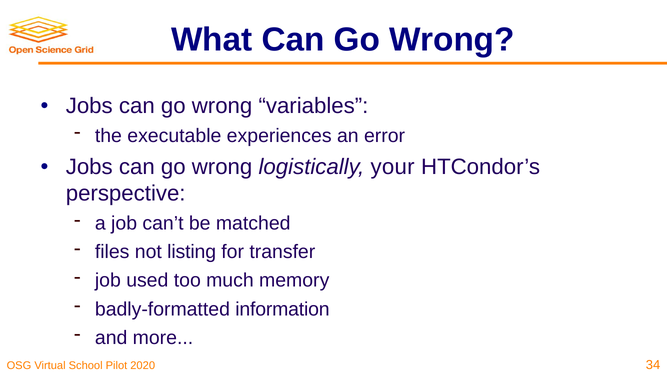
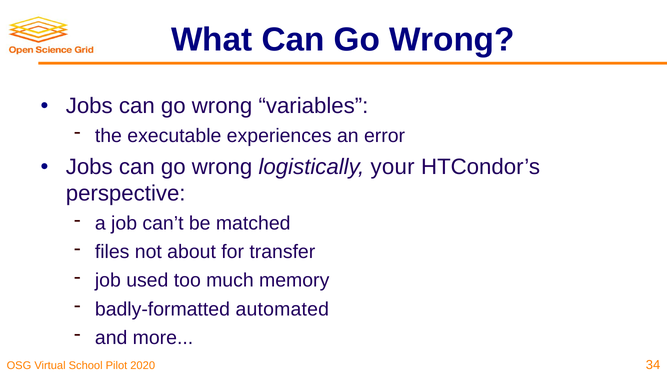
listing: listing -> about (192, 252)
information: information -> automated (282, 309)
